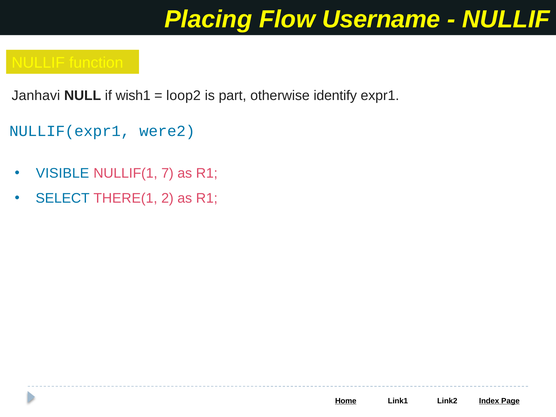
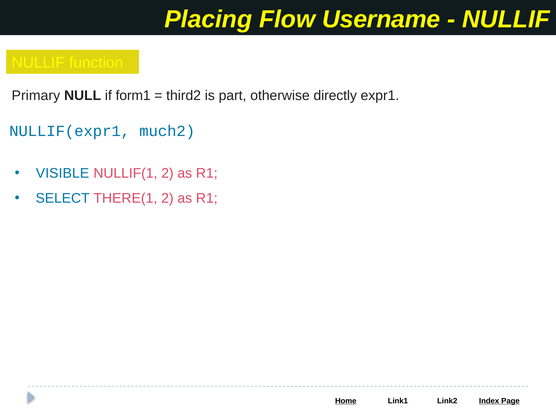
Janhavi: Janhavi -> Primary (36, 95)
wish1: wish1 -> form1 (133, 95)
loop2: loop2 -> third2 (184, 95)
identify: identify -> directly (335, 95)
were2: were2 -> much2 (167, 131)
NULLIF(1 7: 7 -> 2 (167, 173)
